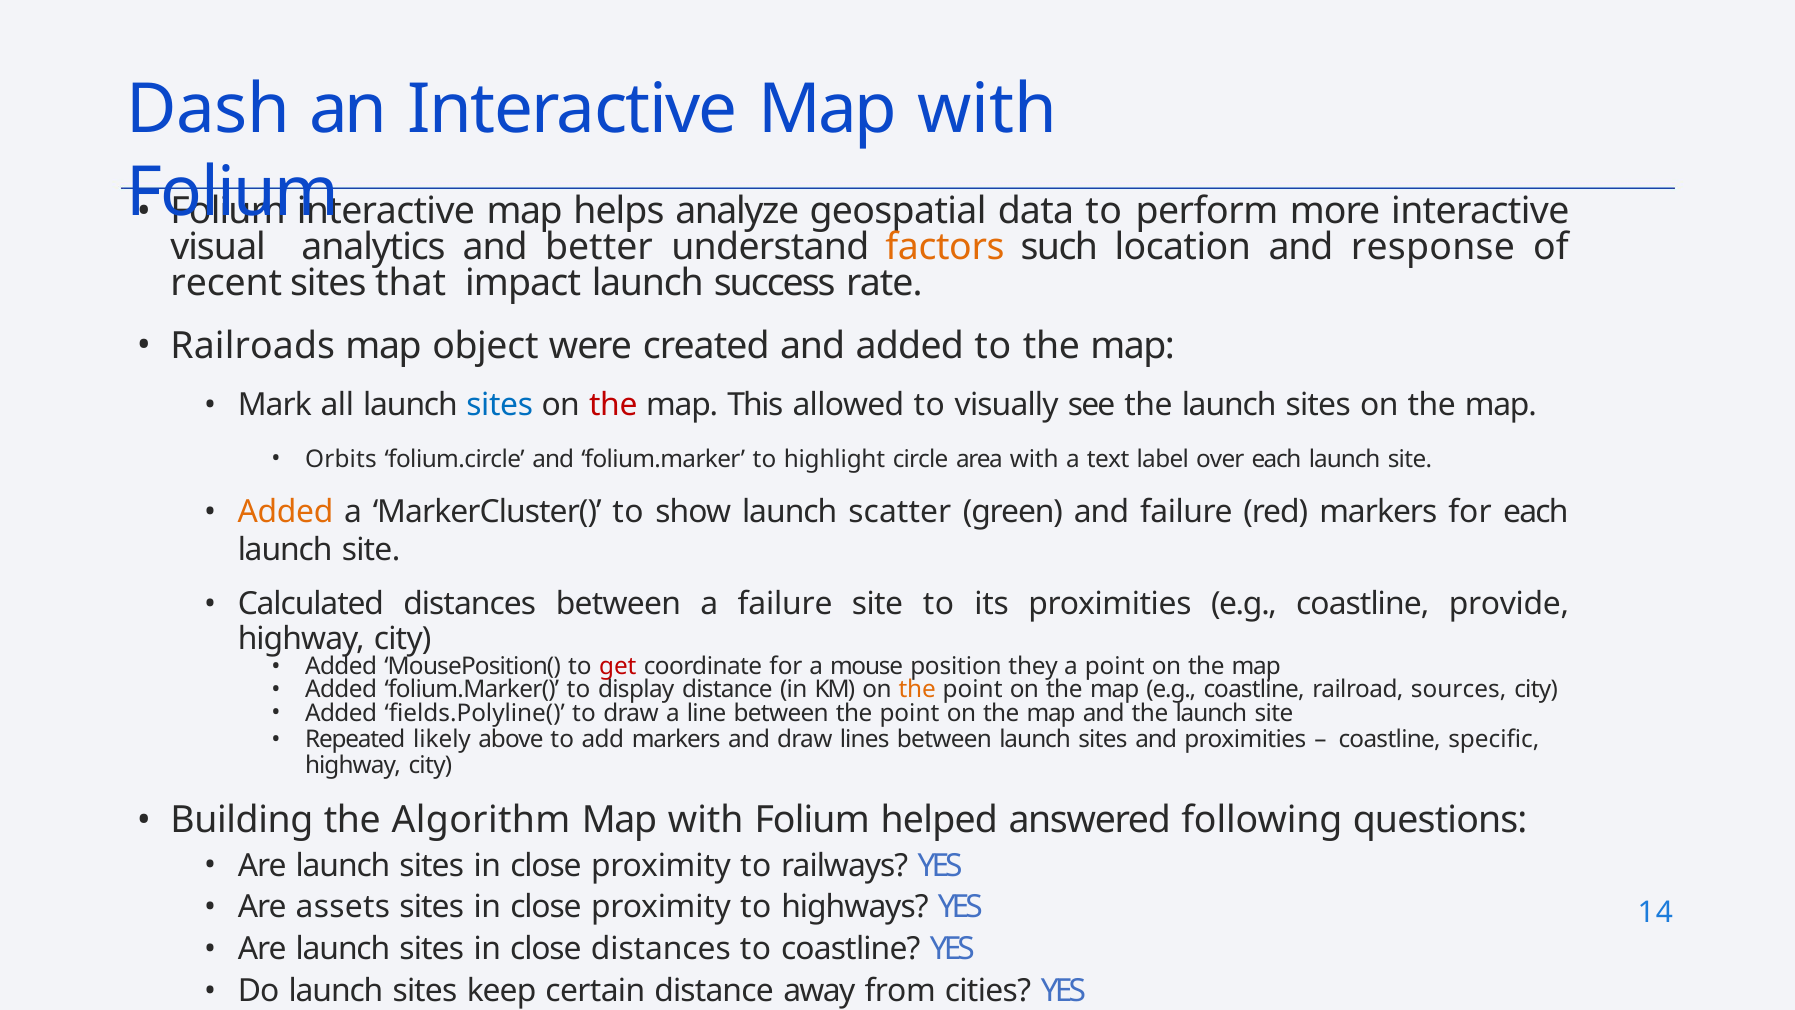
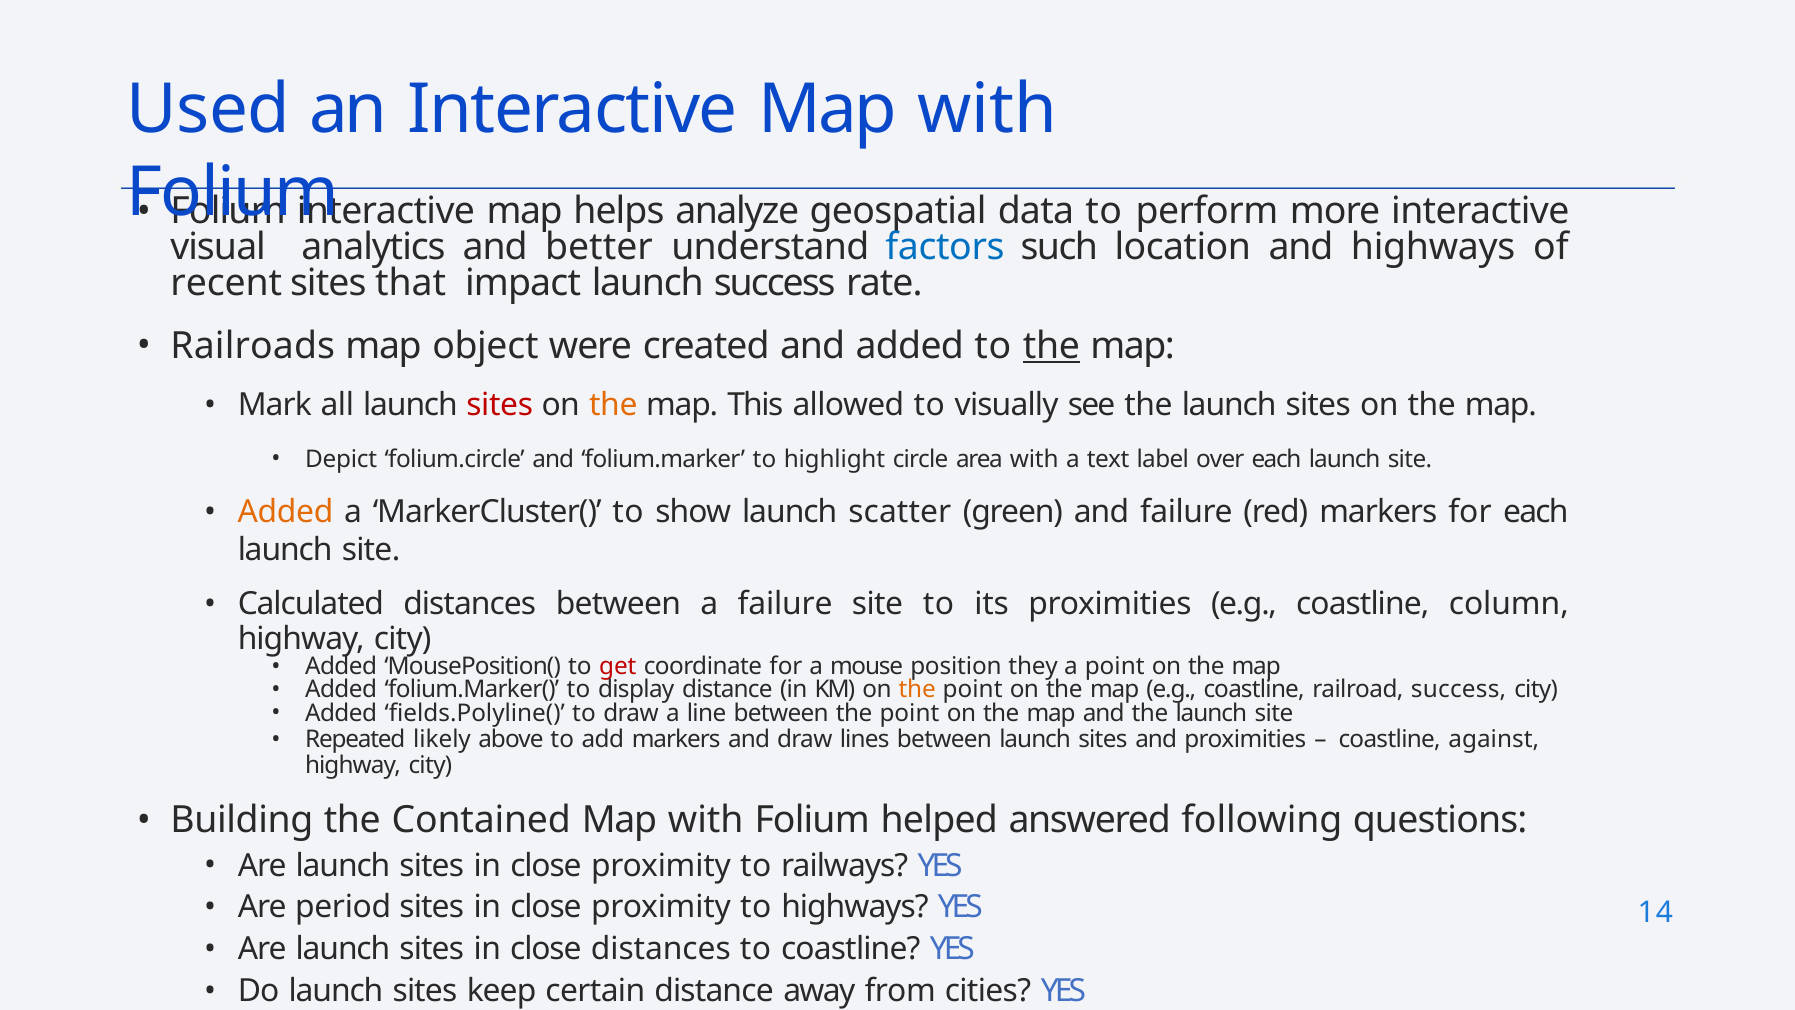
Dash: Dash -> Used (208, 110)
factors colour: orange -> blue (945, 247)
and response: response -> highways (1433, 247)
the underline: none -> present (1051, 346)
sites colour: blue -> red (500, 405)
the colour: red -> orange (613, 405)
Orbits: Orbits -> Depict (341, 459)
provide: provide -> column (1509, 604)
railroad sources: sources -> success (1459, 690)
specific: specific -> against (1494, 739)
Algorithm: Algorithm -> Contained (481, 820)
assets: assets -> period (343, 907)
